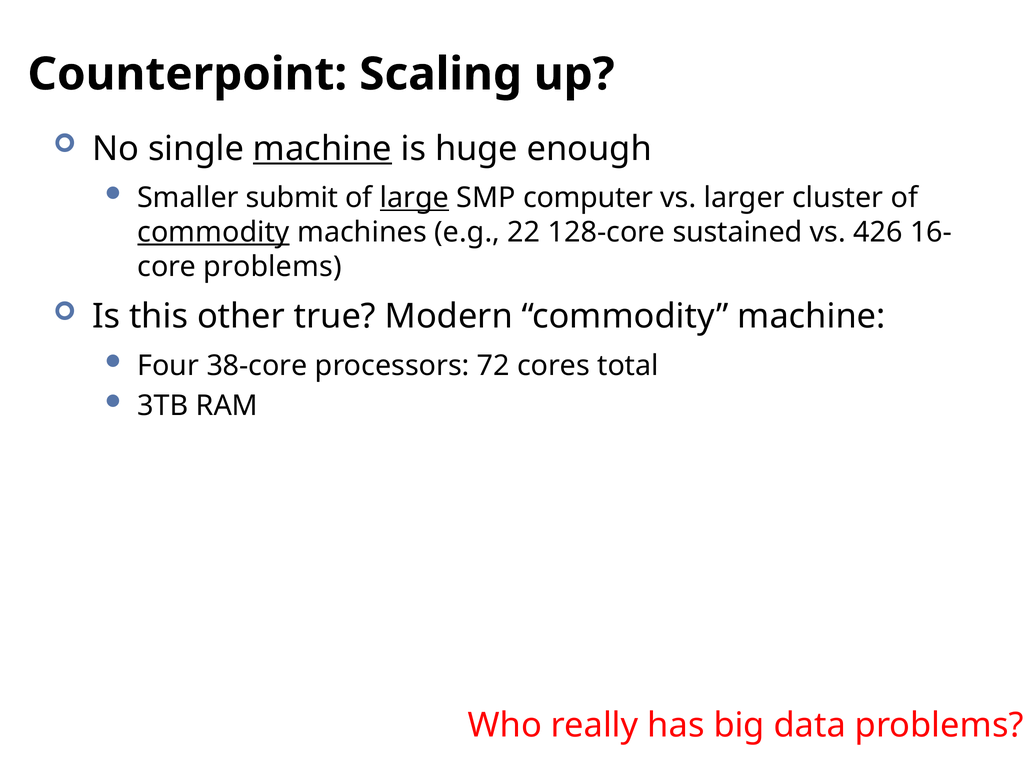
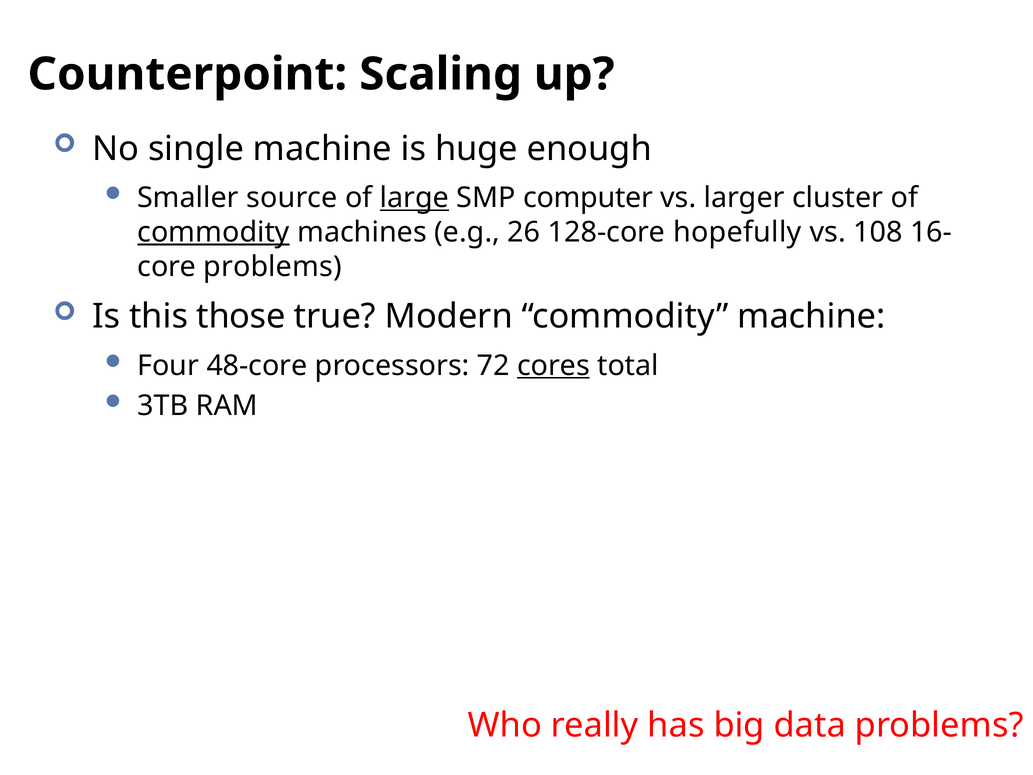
machine underline: present -> none (322, 149)
submit: submit -> source (292, 198)
22: 22 -> 26 (524, 232)
sustained: sustained -> hopefully (737, 232)
426: 426 -> 108 (878, 232)
other: other -> those (241, 316)
38-core: 38-core -> 48-core (257, 365)
cores underline: none -> present (554, 365)
